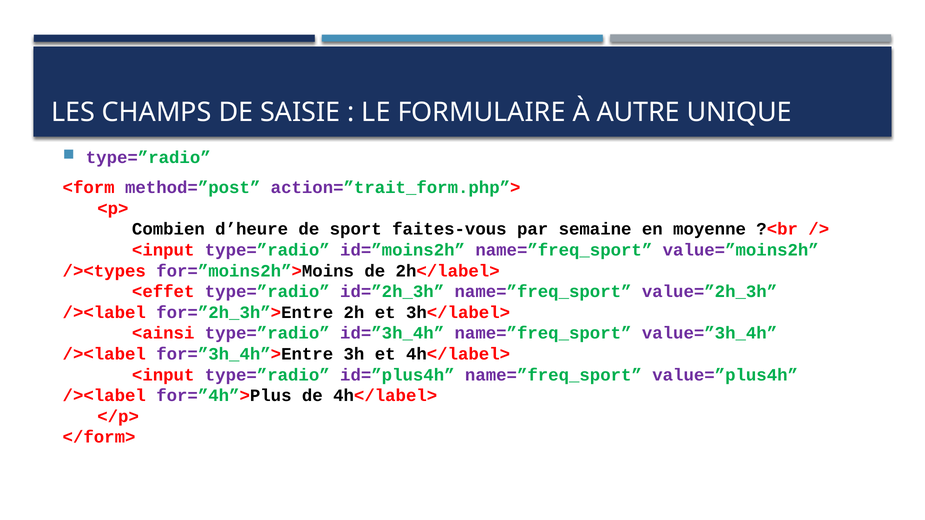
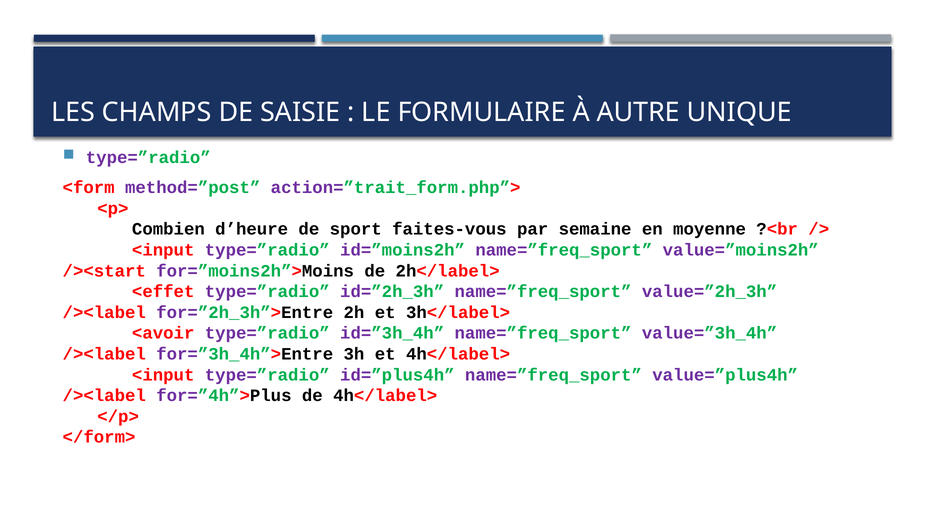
/><types: /><types -> /><start (104, 271)
<ainsi: <ainsi -> <avoir (163, 333)
